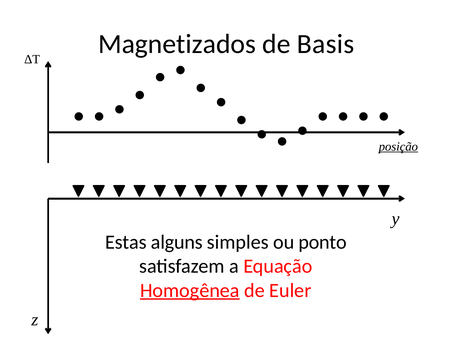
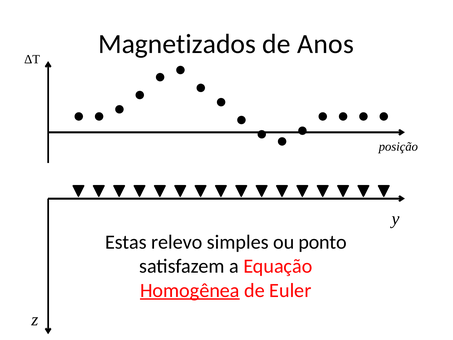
Basis: Basis -> Anos (326, 44)
posição underline: present -> none (398, 146)
alguns: alguns -> relevo (177, 242)
